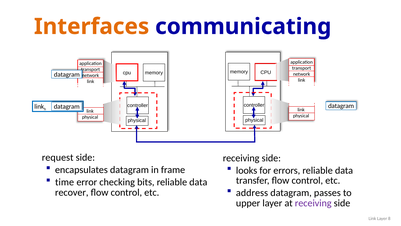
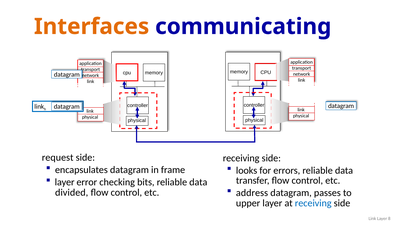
time: time -> layer (65, 182)
recover: recover -> divided (72, 192)
receiving colour: purple -> blue (313, 203)
